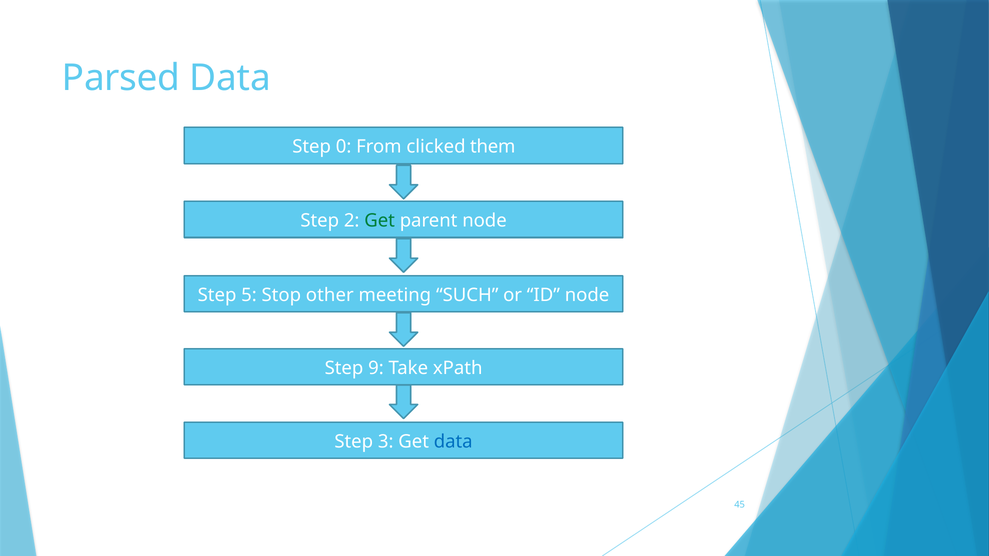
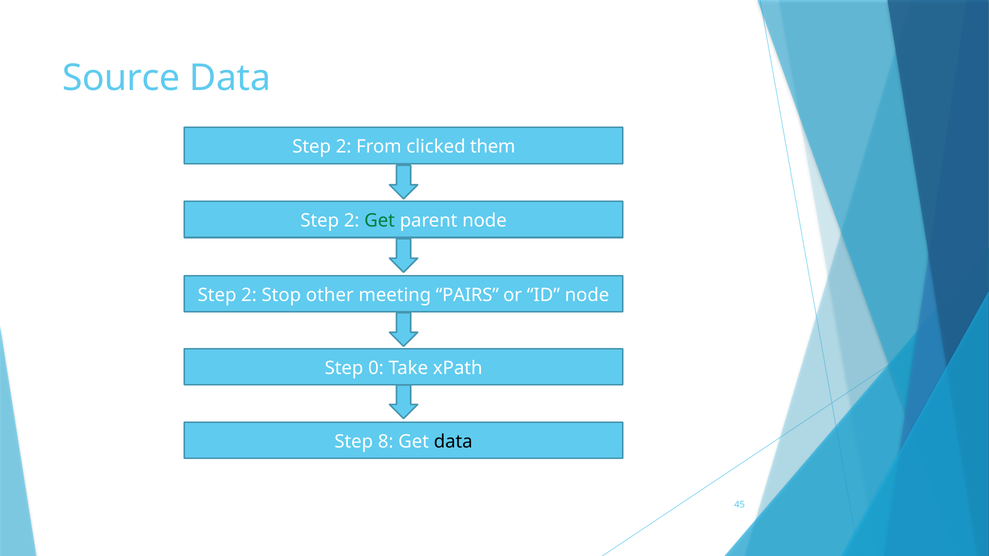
Parsed: Parsed -> Source (121, 78)
0: 0 -> 2 (344, 147)
5: 5 -> 2 (249, 295)
SUCH: SUCH -> PAIRS (467, 295)
9: 9 -> 0 (376, 368)
3: 3 -> 8 (386, 442)
data colour: blue -> black (453, 442)
